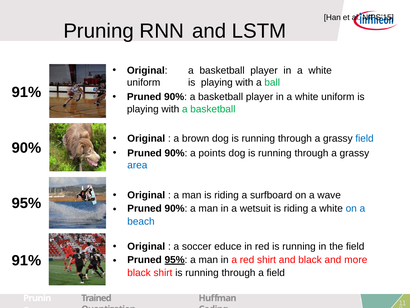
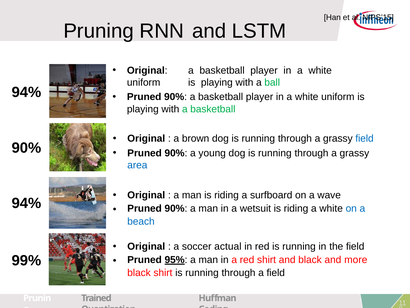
91%: 91% -> 94% (26, 92)
points: points -> young (212, 153)
95%: 95% -> 94% (26, 203)
educe: educe -> actual (228, 246)
91%: 91% -> 99% (26, 260)
